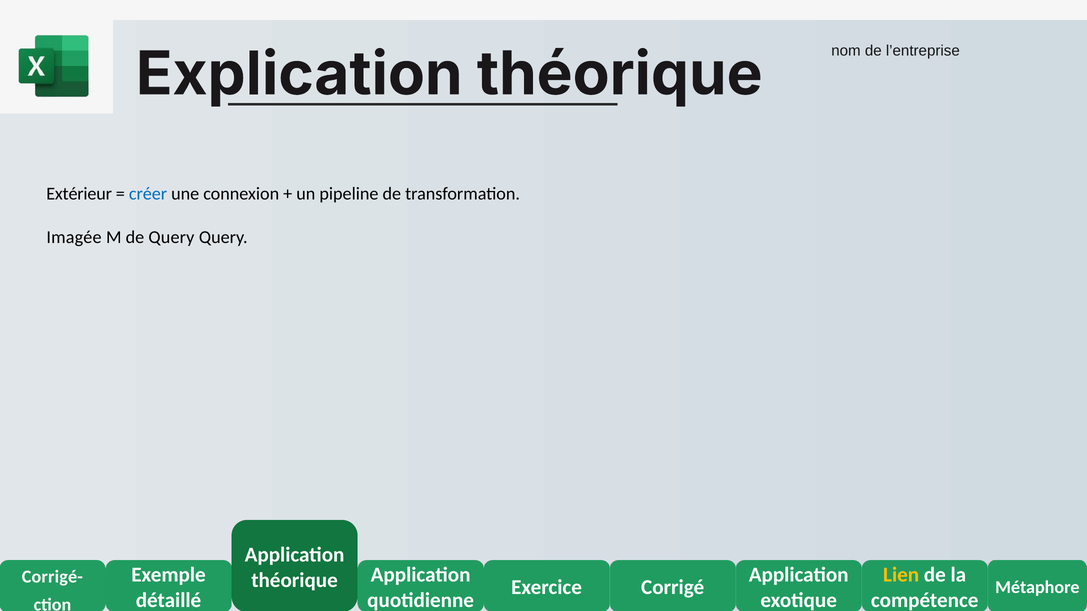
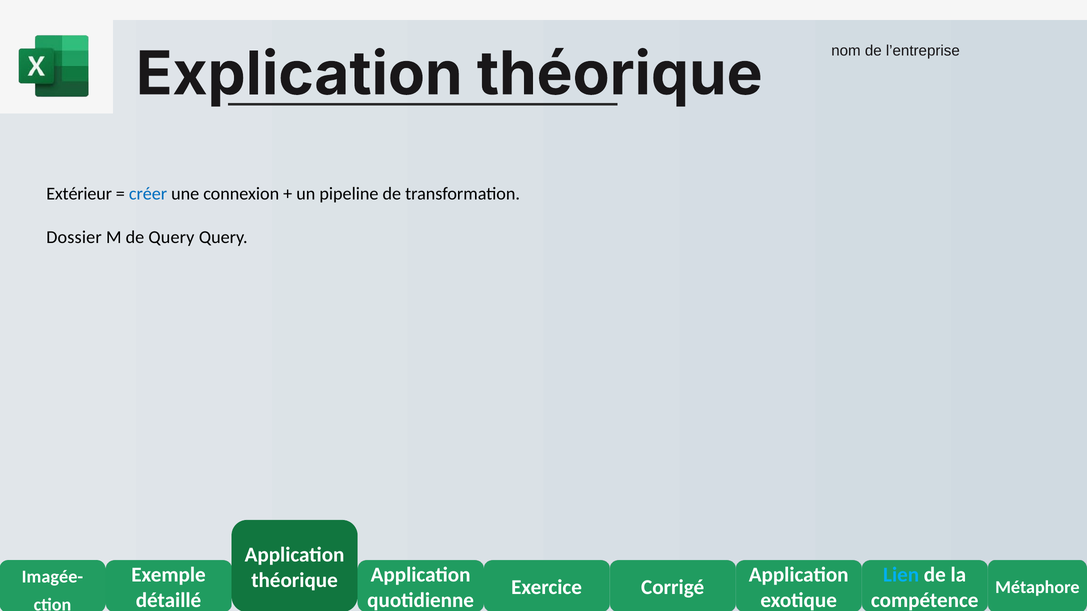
Imagée: Imagée -> Dossier (74, 237)
Lien colour: yellow -> light blue (901, 575)
Corrigé-: Corrigé- -> Imagée- (52, 577)
